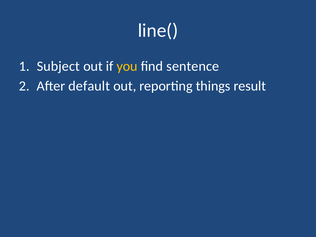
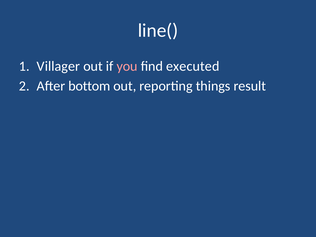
Subject: Subject -> Villager (58, 66)
you colour: yellow -> pink (127, 66)
sentence: sentence -> executed (193, 66)
default: default -> bottom (89, 86)
